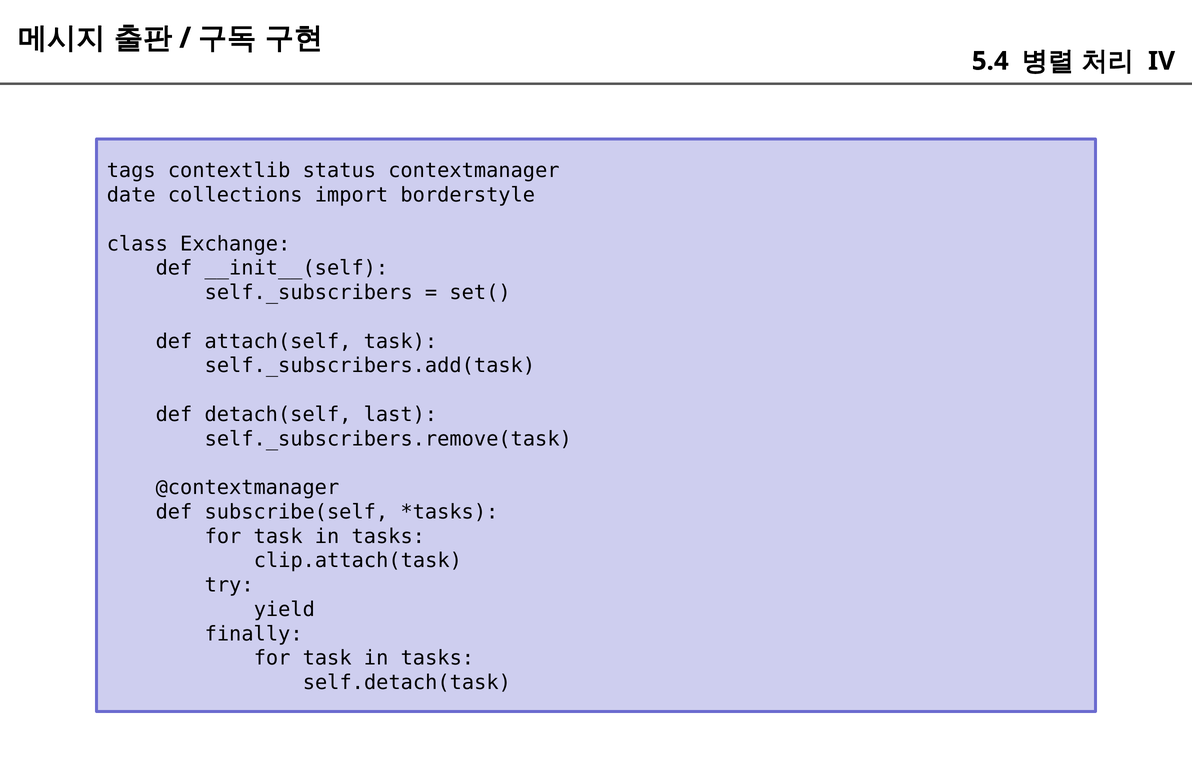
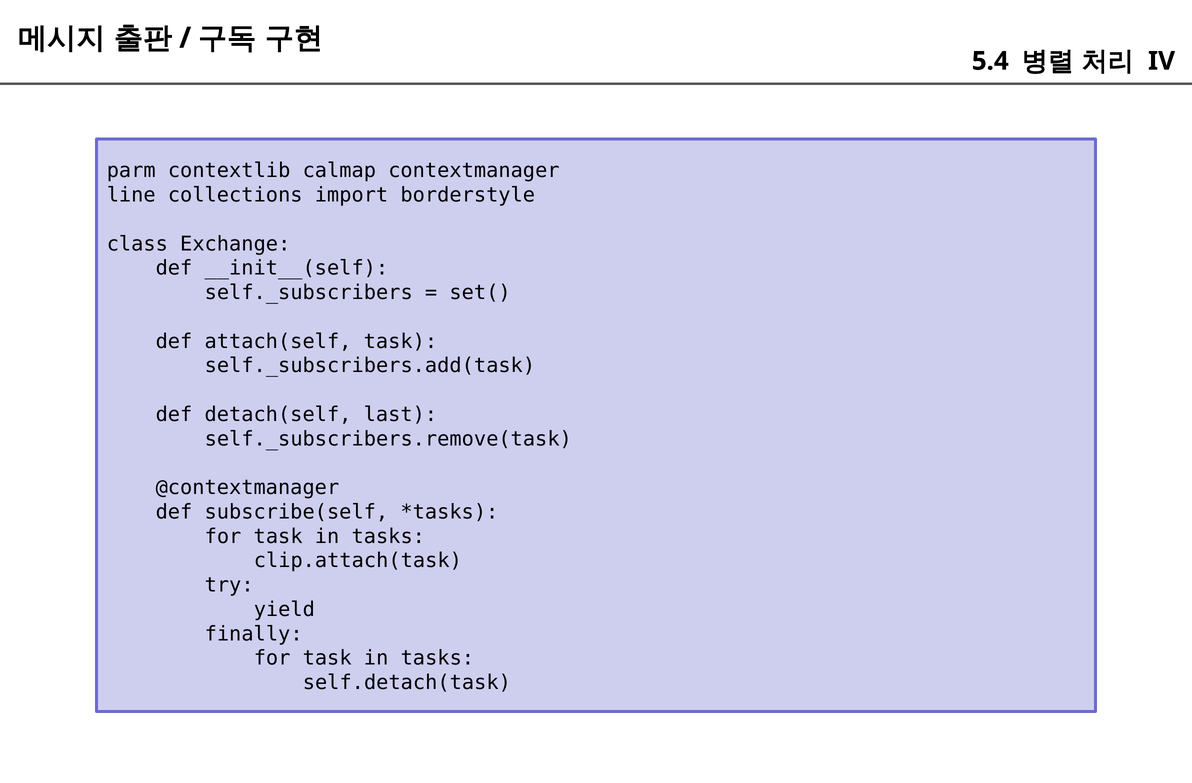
tags: tags -> parm (131, 171)
status: status -> calmap (339, 171)
date: date -> line (131, 195)
